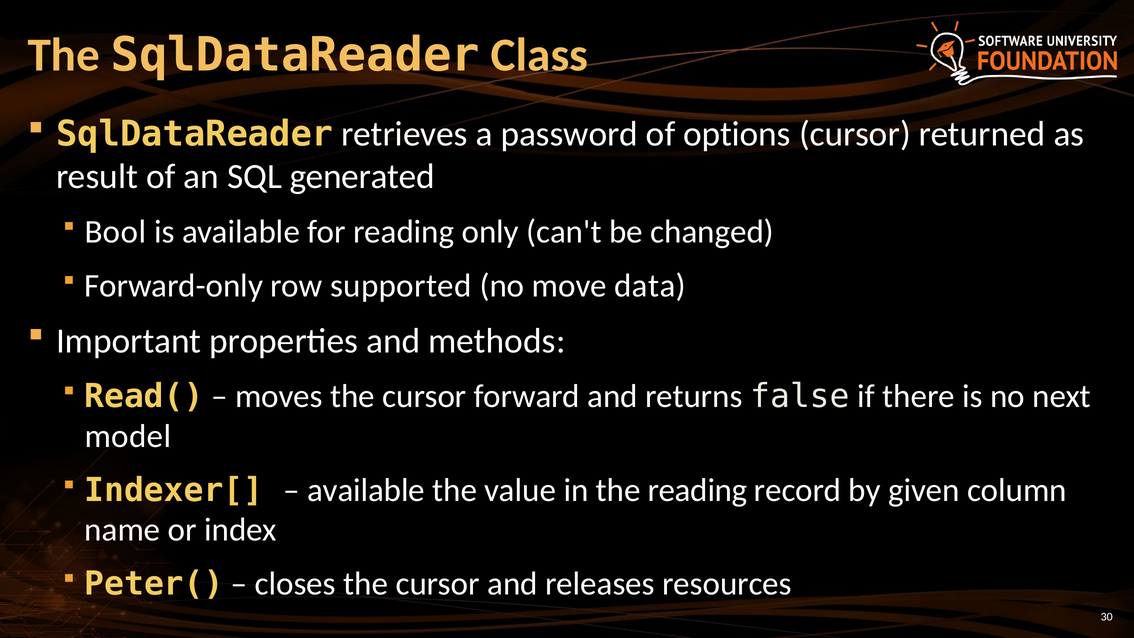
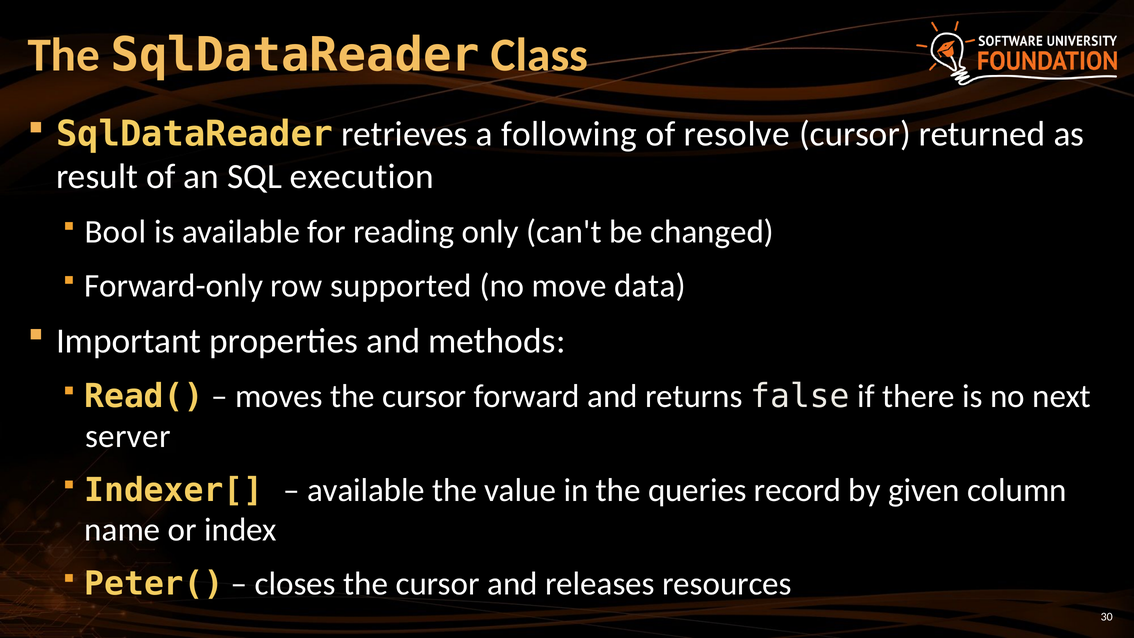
password: password -> following (569, 134)
options: options -> resolve (737, 134)
generated: generated -> execution (362, 177)
model: model -> server (128, 436)
the reading: reading -> queries (697, 490)
